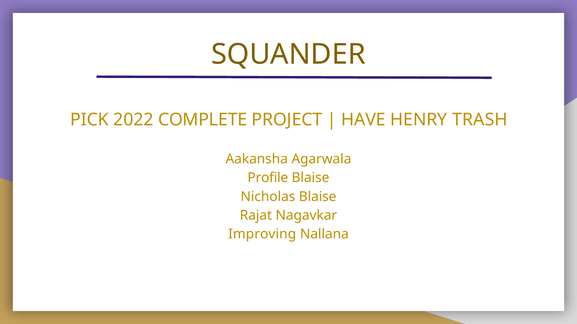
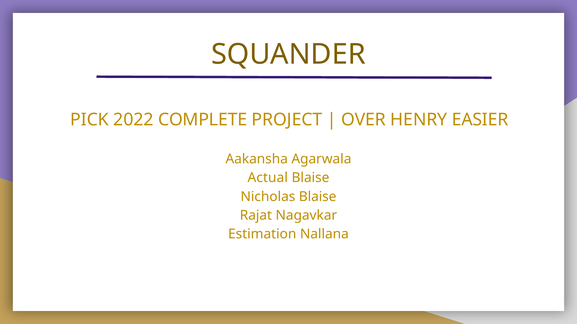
HAVE: HAVE -> OVER (364, 120)
TRASH: TRASH -> EASIER (480, 120)
Profile: Profile -> Actual (268, 178)
Improving: Improving -> Estimation (262, 234)
